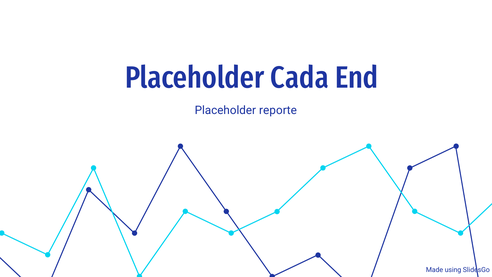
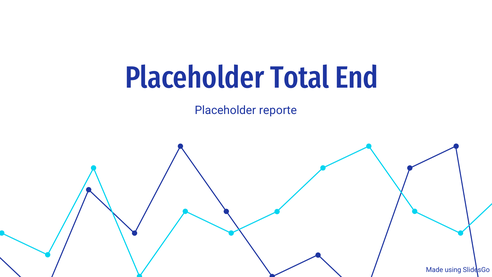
Cada: Cada -> Total (300, 77)
